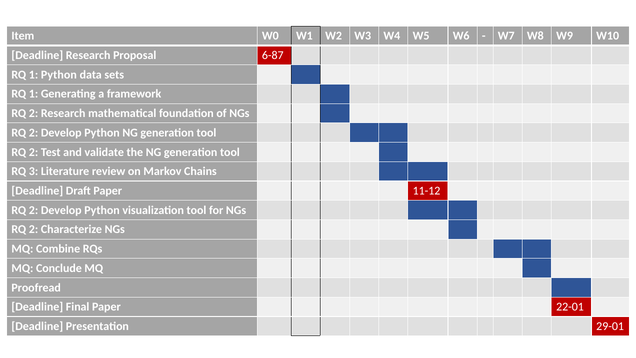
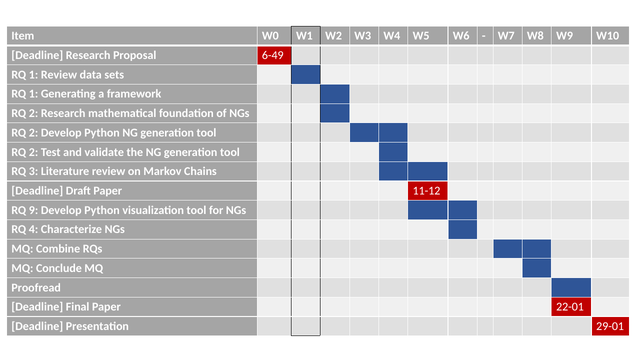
6-87: 6-87 -> 6-49 (273, 55)
1 Python: Python -> Review (59, 75)
2: 2 -> 9 (34, 210)
2: 2 -> 4 (34, 229)
